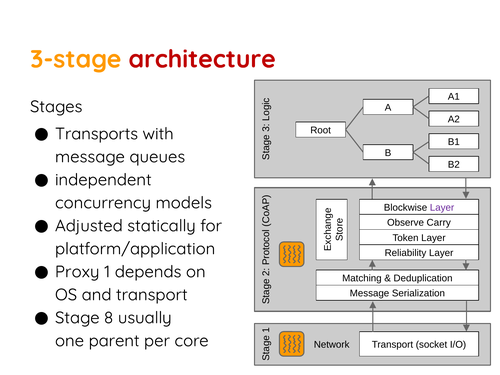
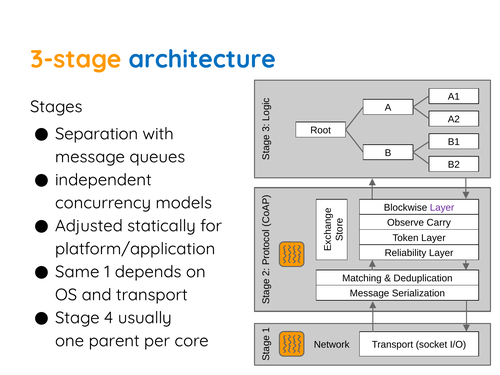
architecture colour: red -> blue (202, 59)
Transports: Transports -> Separation (97, 134)
Proxy: Proxy -> Same (77, 272)
8: 8 -> 4 (109, 318)
